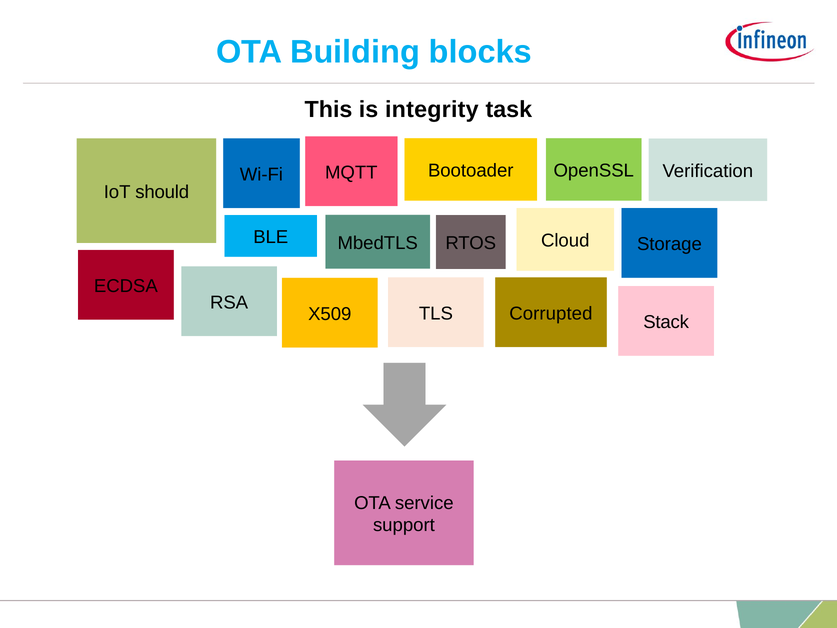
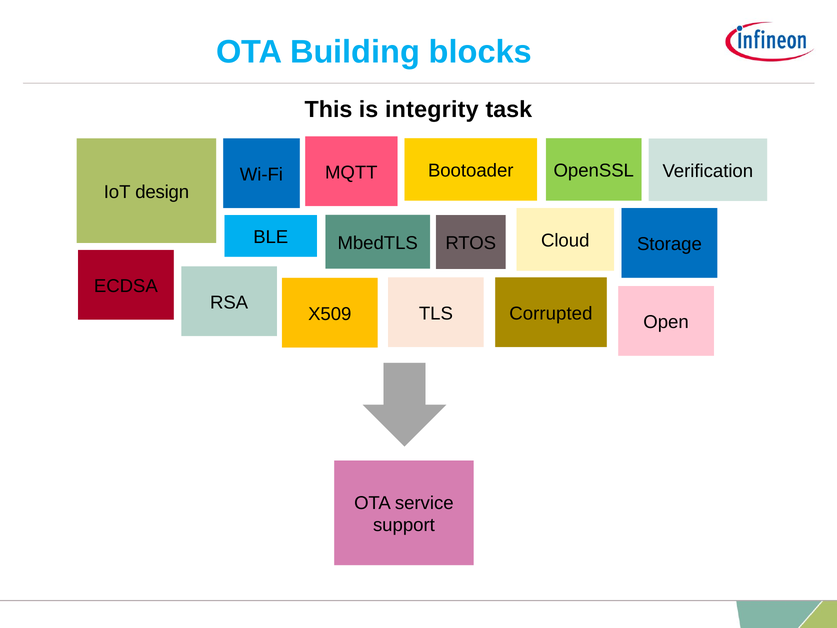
should: should -> design (162, 192)
Stack: Stack -> Open (666, 322)
